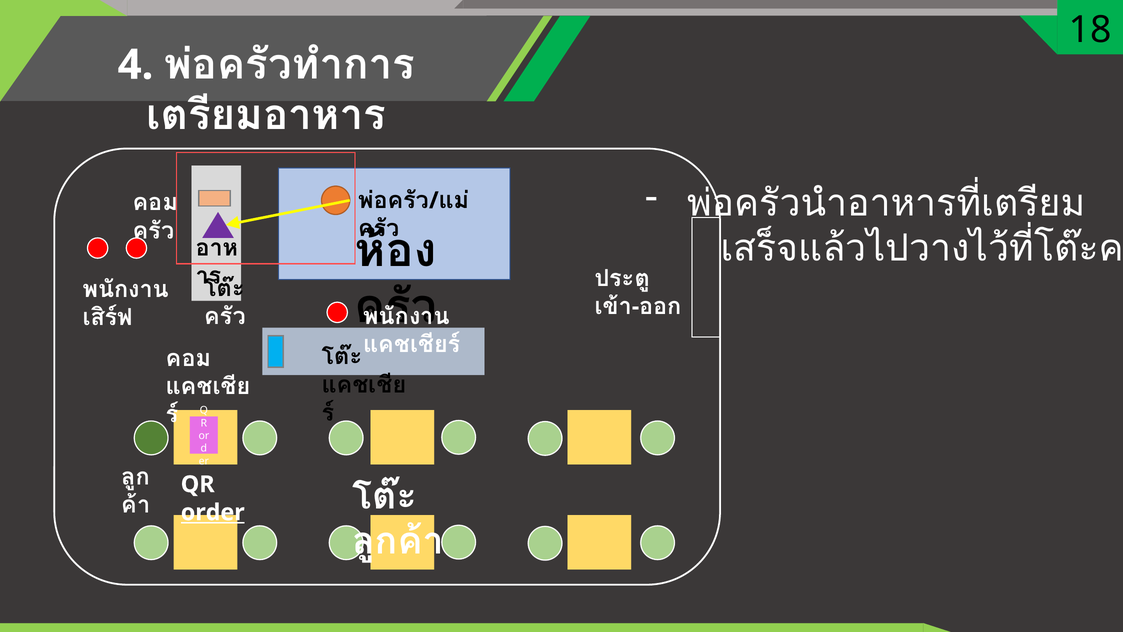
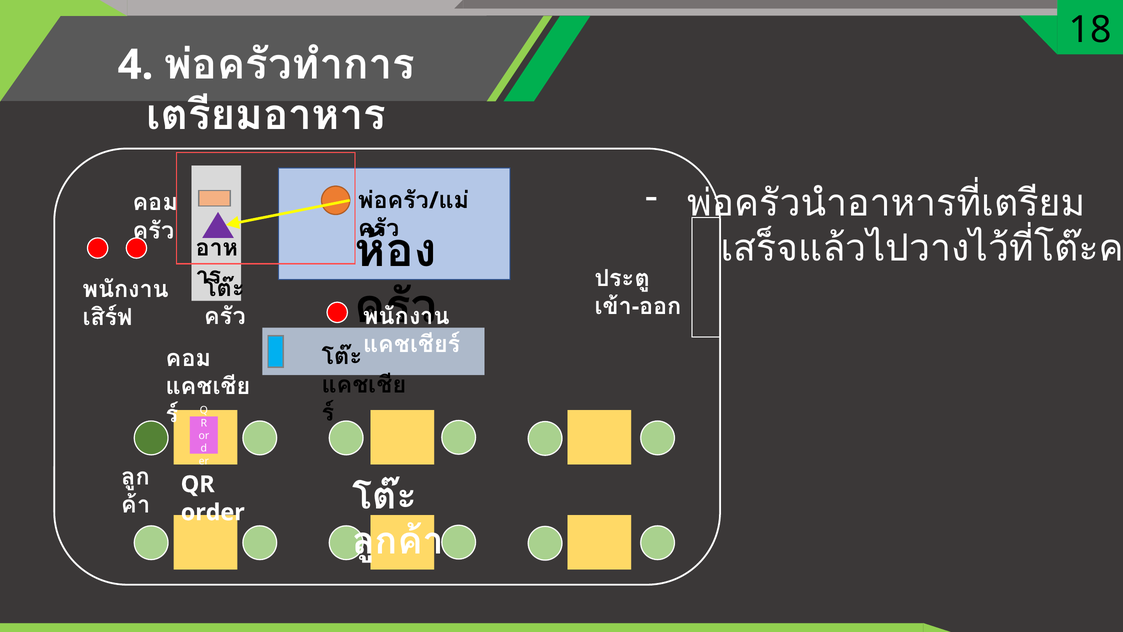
order underline: present -> none (213, 512)
